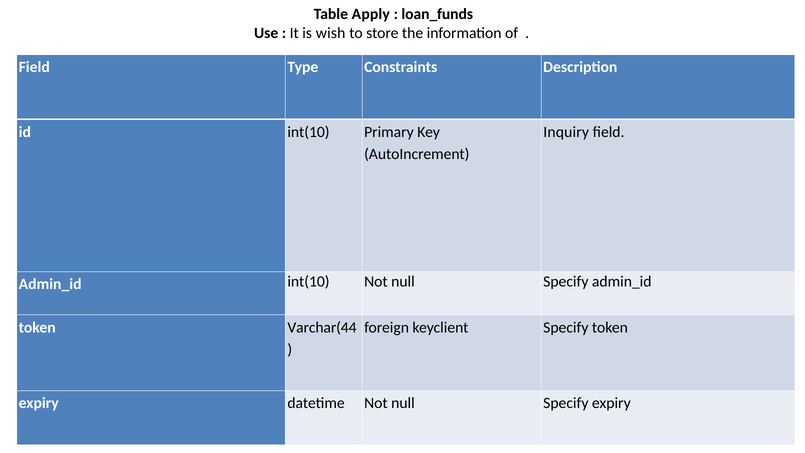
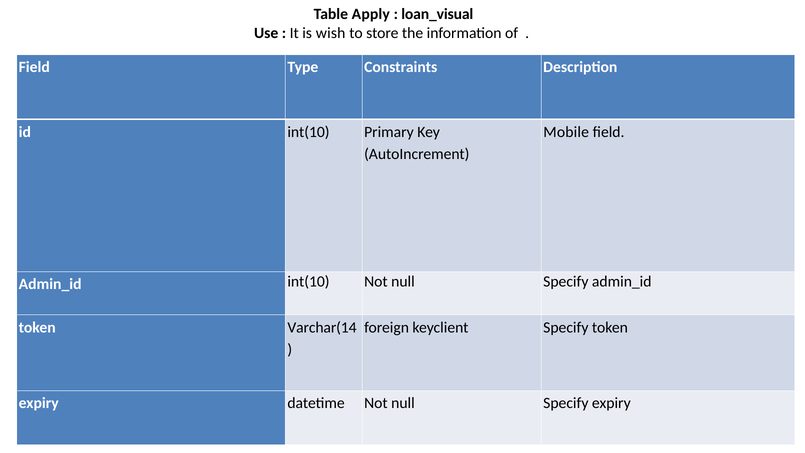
loan_funds: loan_funds -> loan_visual (437, 14)
Inquiry: Inquiry -> Mobile (566, 132)
Varchar(44: Varchar(44 -> Varchar(14 (322, 327)
